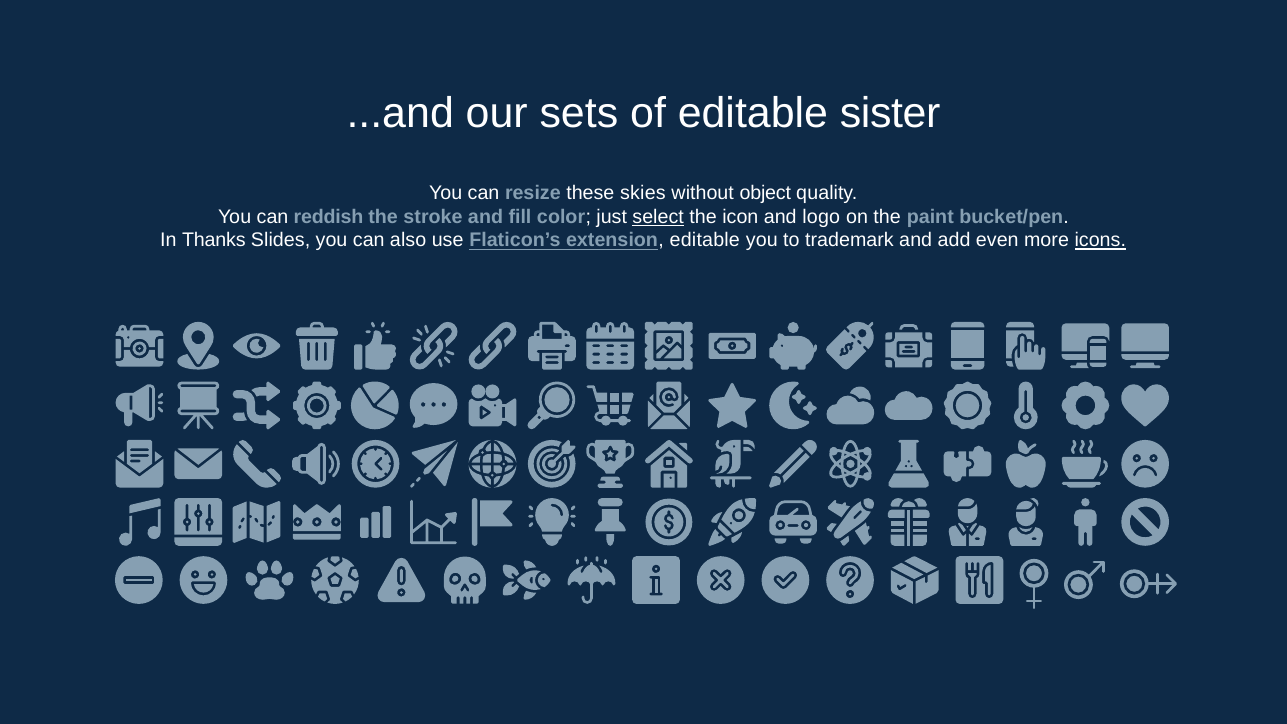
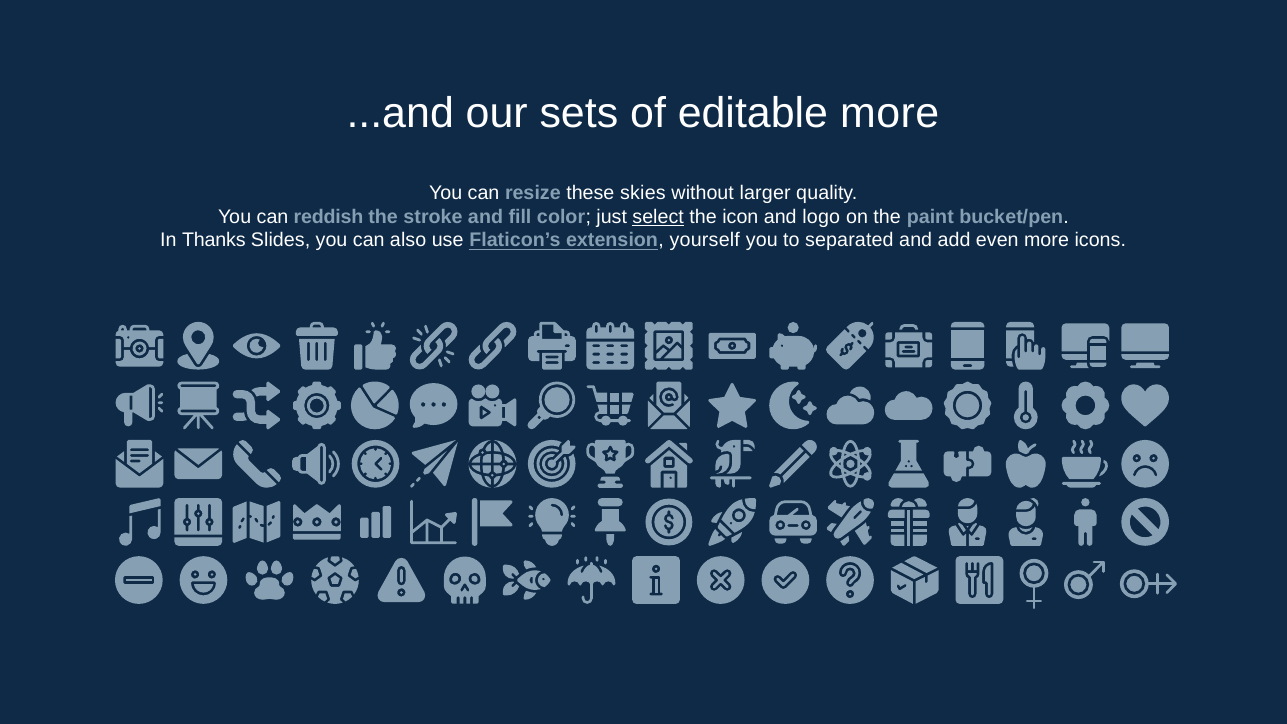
editable sister: sister -> more (890, 114)
object: object -> larger (765, 193)
extension editable: editable -> yourself (705, 240)
trademark: trademark -> separated (849, 240)
icons underline: present -> none (1100, 240)
